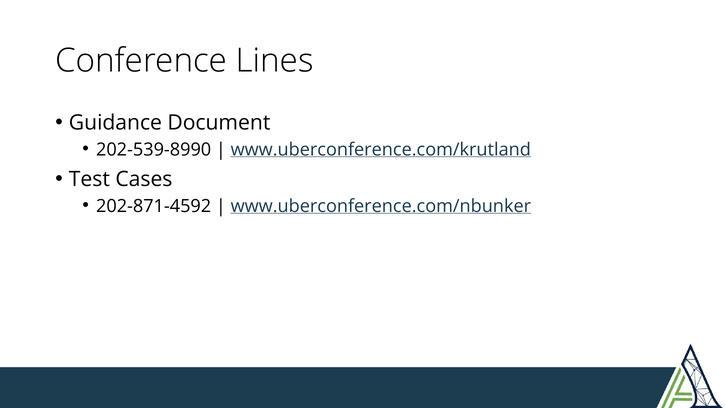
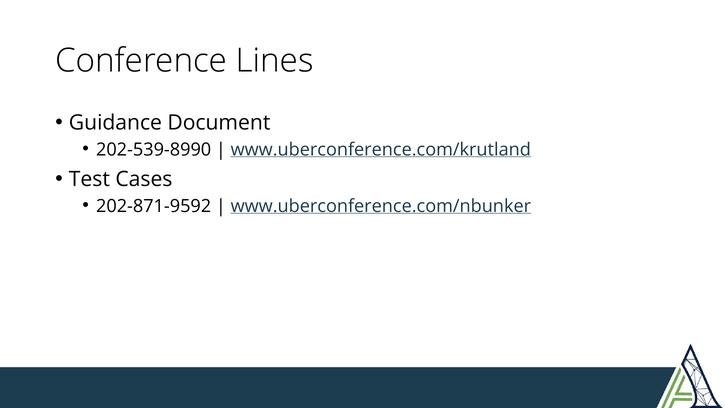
202-871-4592: 202-871-4592 -> 202-871-9592 (154, 206)
